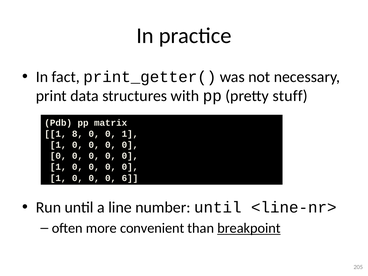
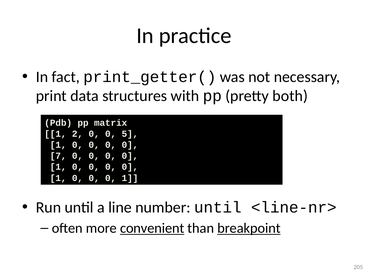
stuff: stuff -> both (290, 96)
8: 8 -> 2 (78, 134)
1: 1 -> 5 (130, 134)
0: 0 -> 7 (58, 156)
6: 6 -> 1 (130, 178)
convenient underline: none -> present (152, 228)
